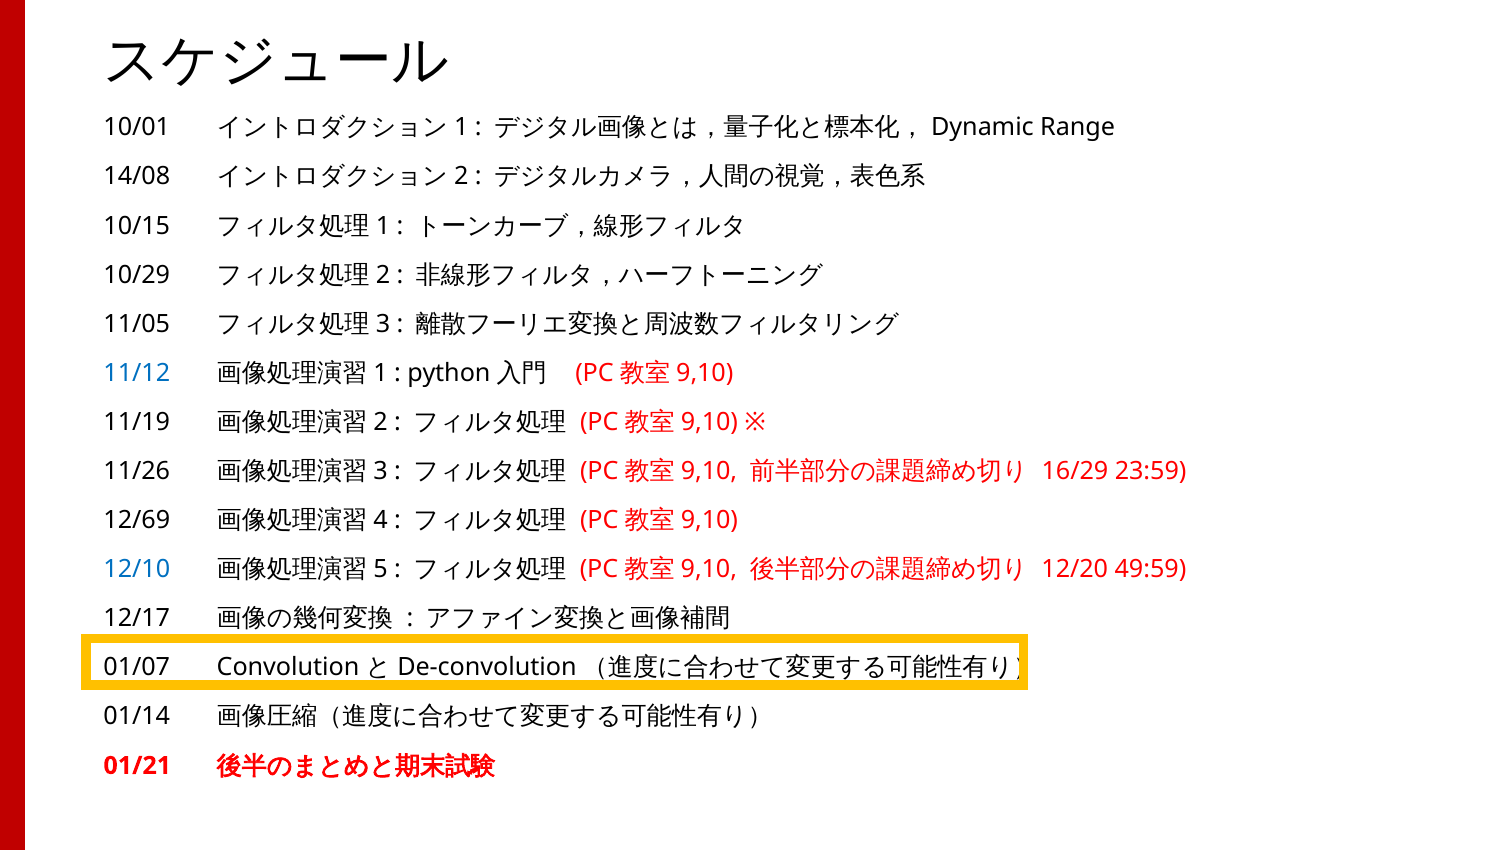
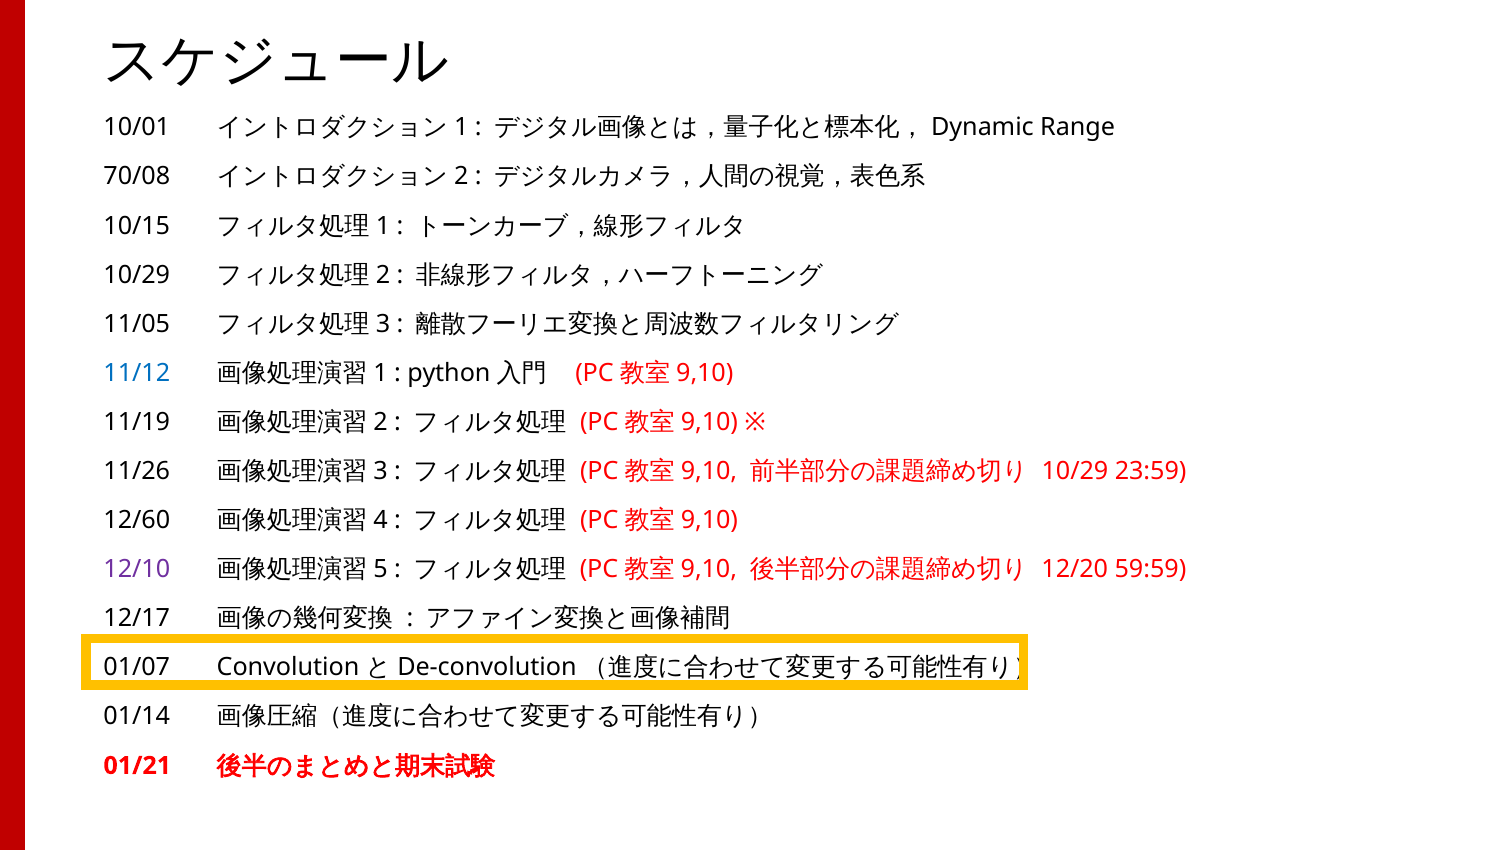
14/08: 14/08 -> 70/08 (137, 177)
16/29: 16/29 -> 10/29 (1075, 471)
12/69: 12/69 -> 12/60 (137, 520)
12/10 colour: blue -> purple (137, 569)
49:59: 49:59 -> 59:59 (1150, 569)
